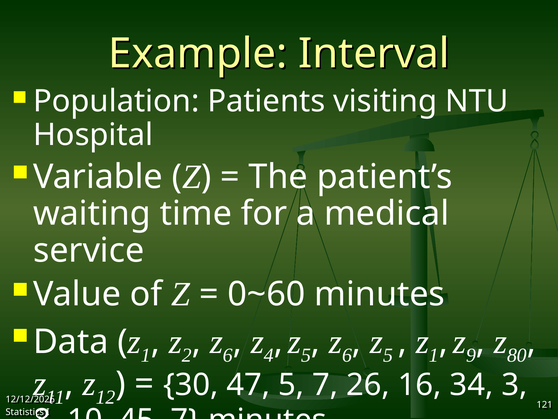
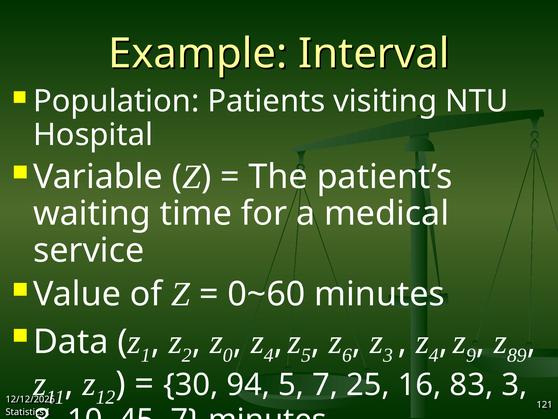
6: 6 -> 0 (228, 355)
5: 5 -> 3 (388, 355)
1: 1 -> 4 (434, 355)
80: 80 -> 89 (517, 355)
47: 47 -> 94 (248, 385)
26: 26 -> 25 (368, 385)
34: 34 -> 83 (472, 385)
